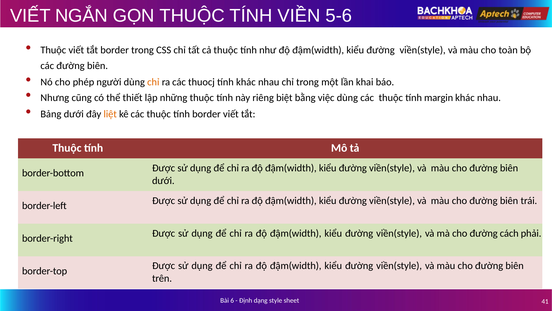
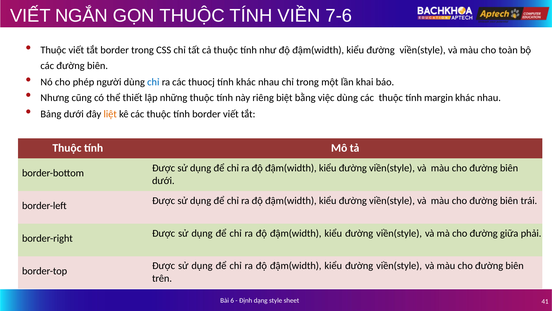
5-6: 5-6 -> 7-6 (339, 16)
chỉ colour: orange -> blue (153, 82)
cách: cách -> giữa (509, 233)
